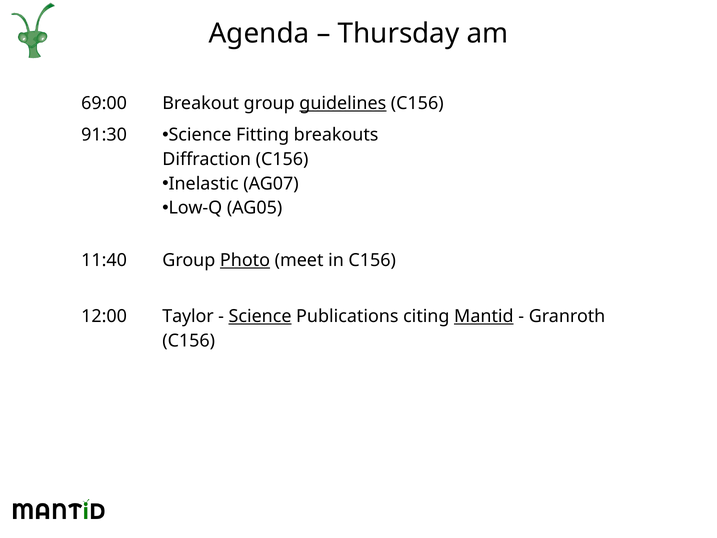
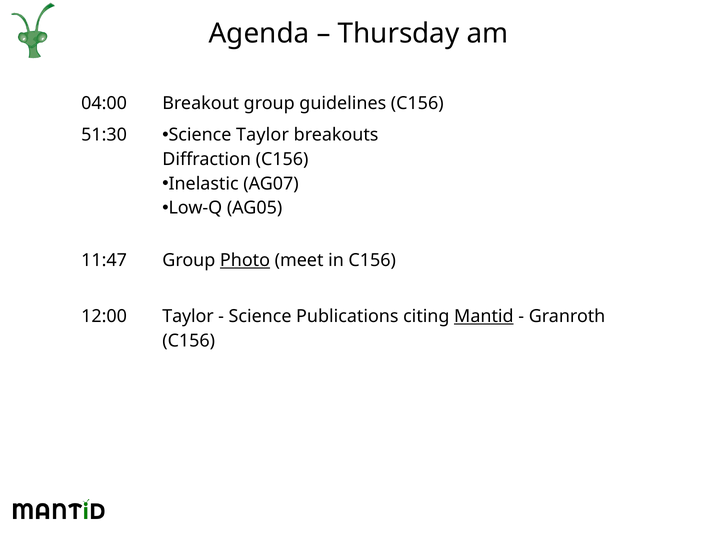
69:00: 69:00 -> 04:00 (104, 103)
guidelines underline: present -> none (343, 103)
91:30: 91:30 -> 51:30 (104, 135)
Science Fitting: Fitting -> Taylor (262, 135)
11:40: 11:40 -> 11:47 (104, 260)
Science underline: present -> none (260, 316)
